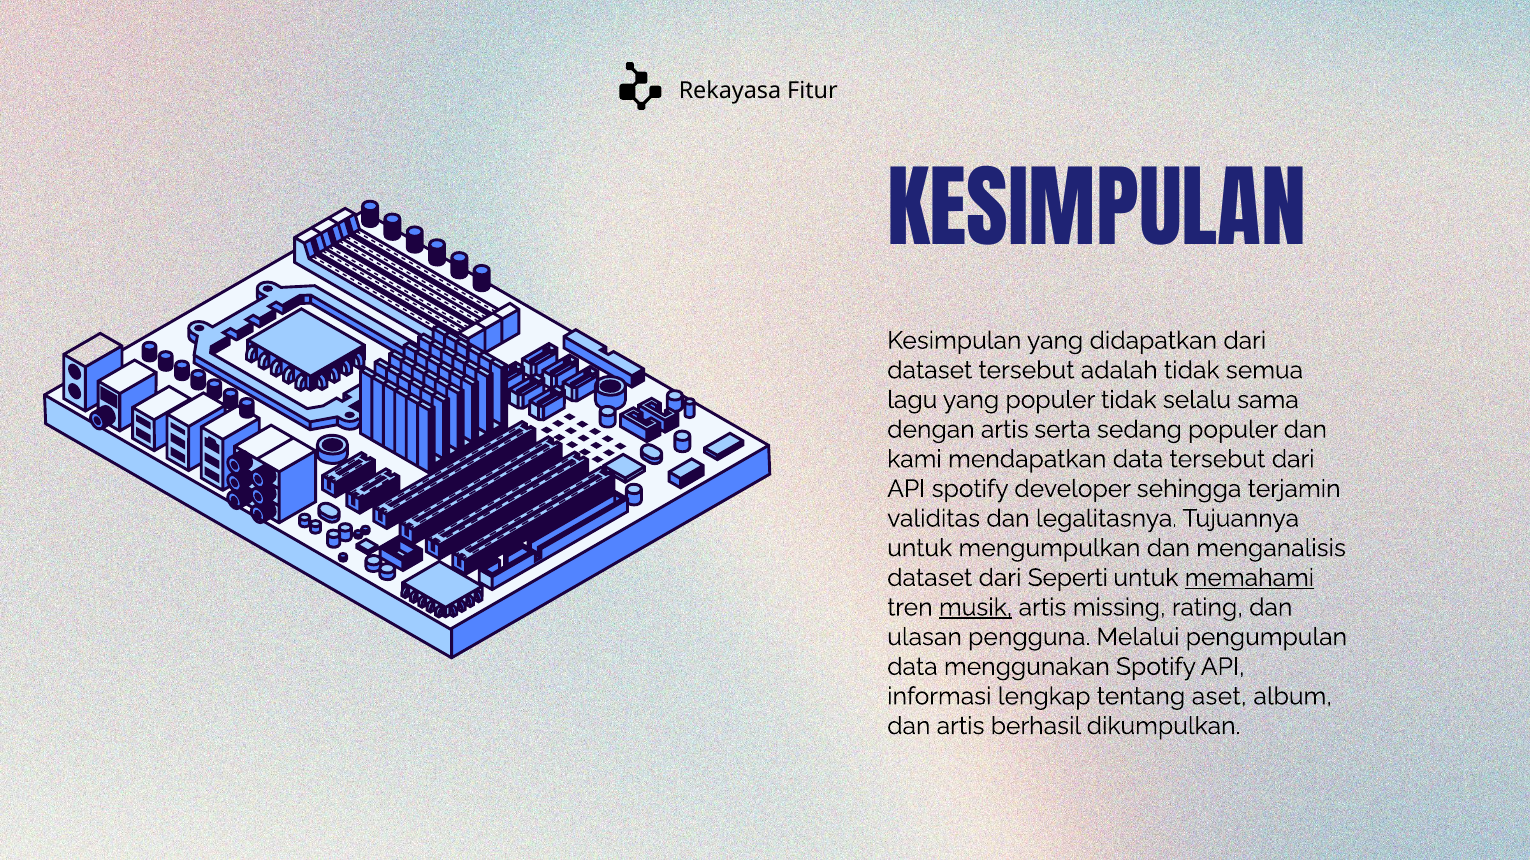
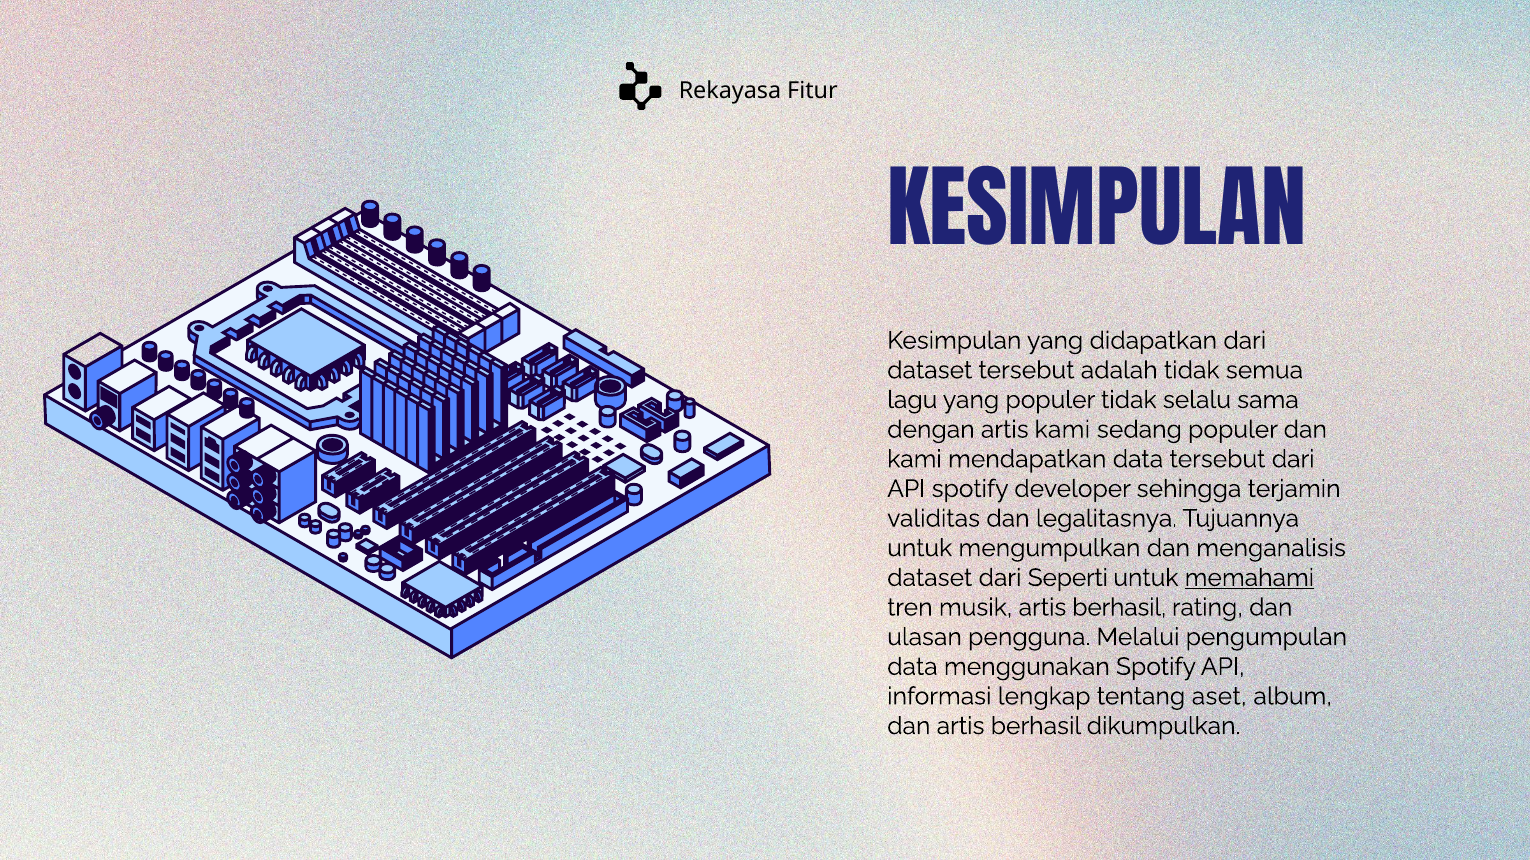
artis serta: serta -> kami (1062, 430)
musik underline: present -> none (976, 608)
missing: missing -> berhasil (1119, 608)
